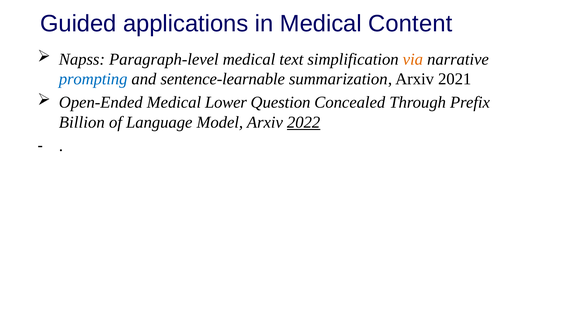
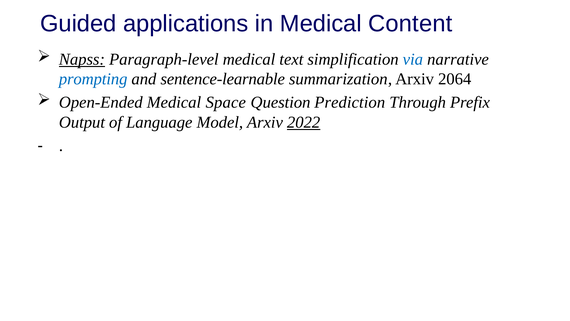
Napss underline: none -> present (82, 59)
via colour: orange -> blue (413, 59)
2021: 2021 -> 2064 (455, 79)
Lower: Lower -> Space (226, 102)
Concealed: Concealed -> Prediction (350, 102)
Billion: Billion -> Output (82, 122)
